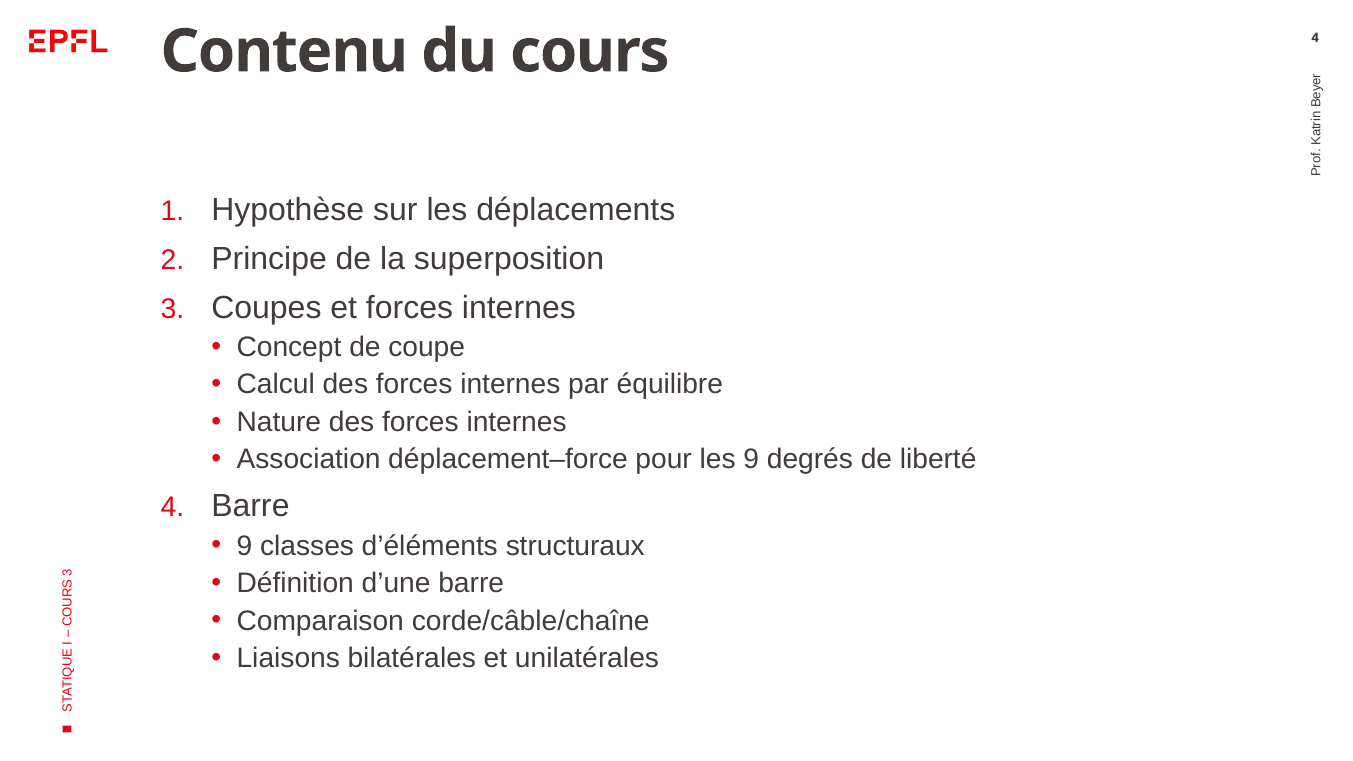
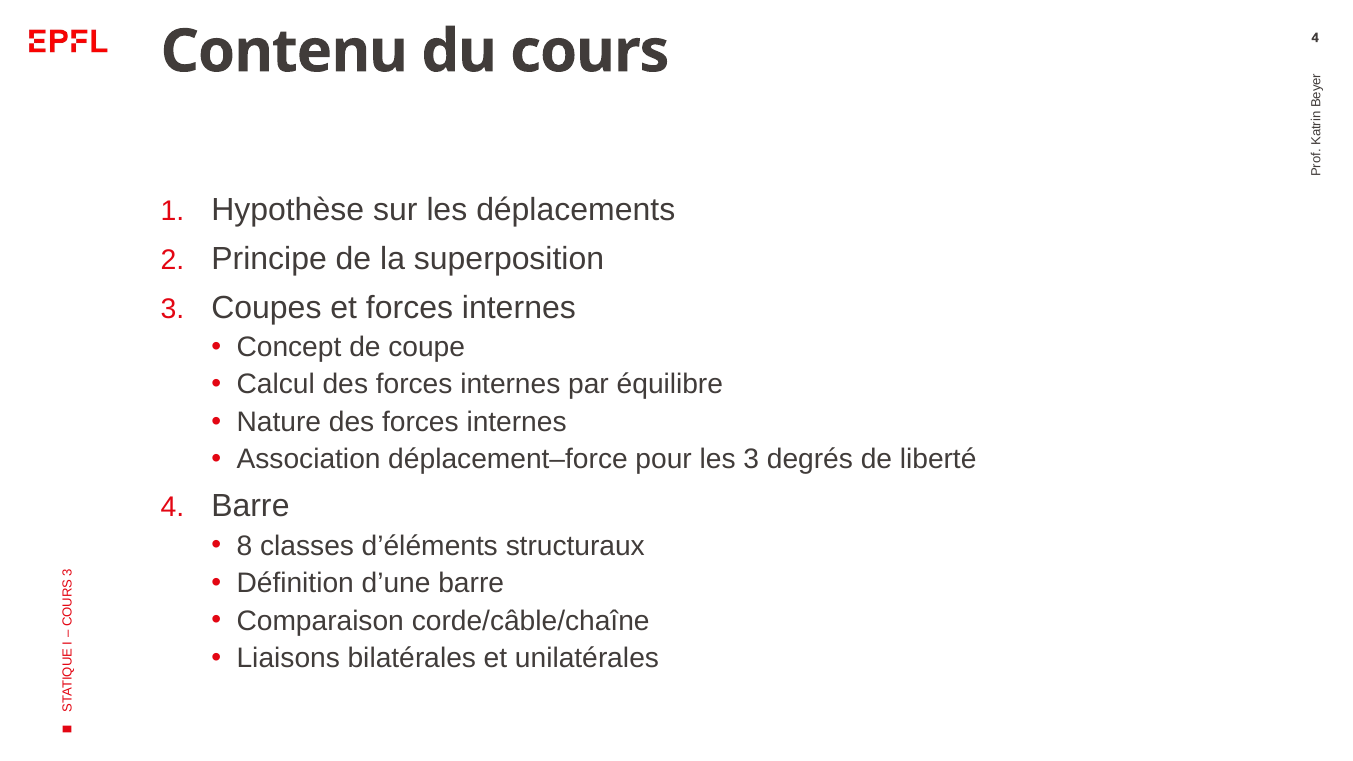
les 9: 9 -> 3 (751, 460)
9: 9 -> 8 (245, 546)
